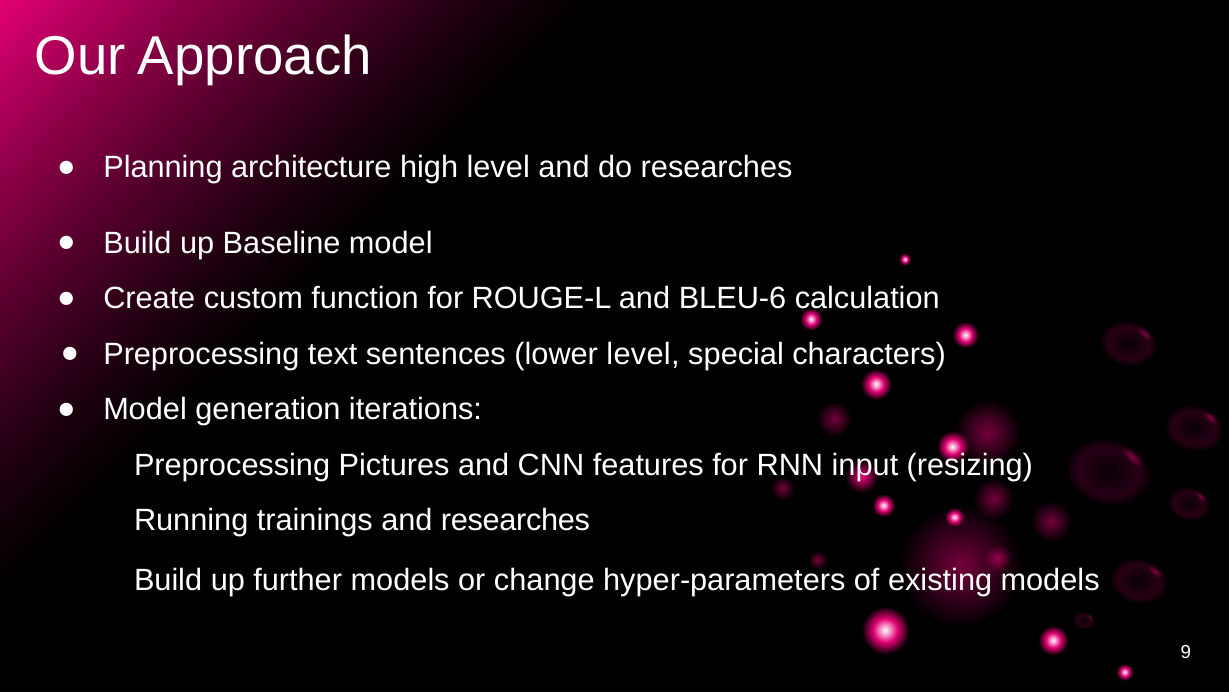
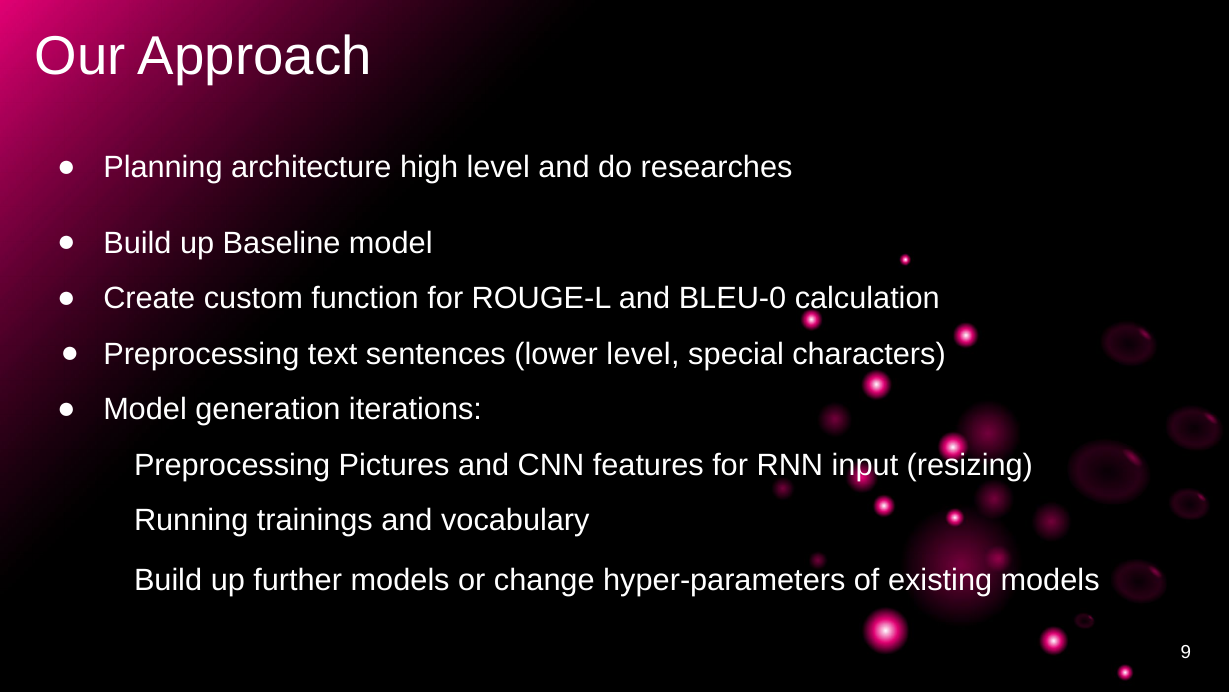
BLEU-6: BLEU-6 -> BLEU-0 (733, 299)
and researches: researches -> vocabulary (515, 520)
